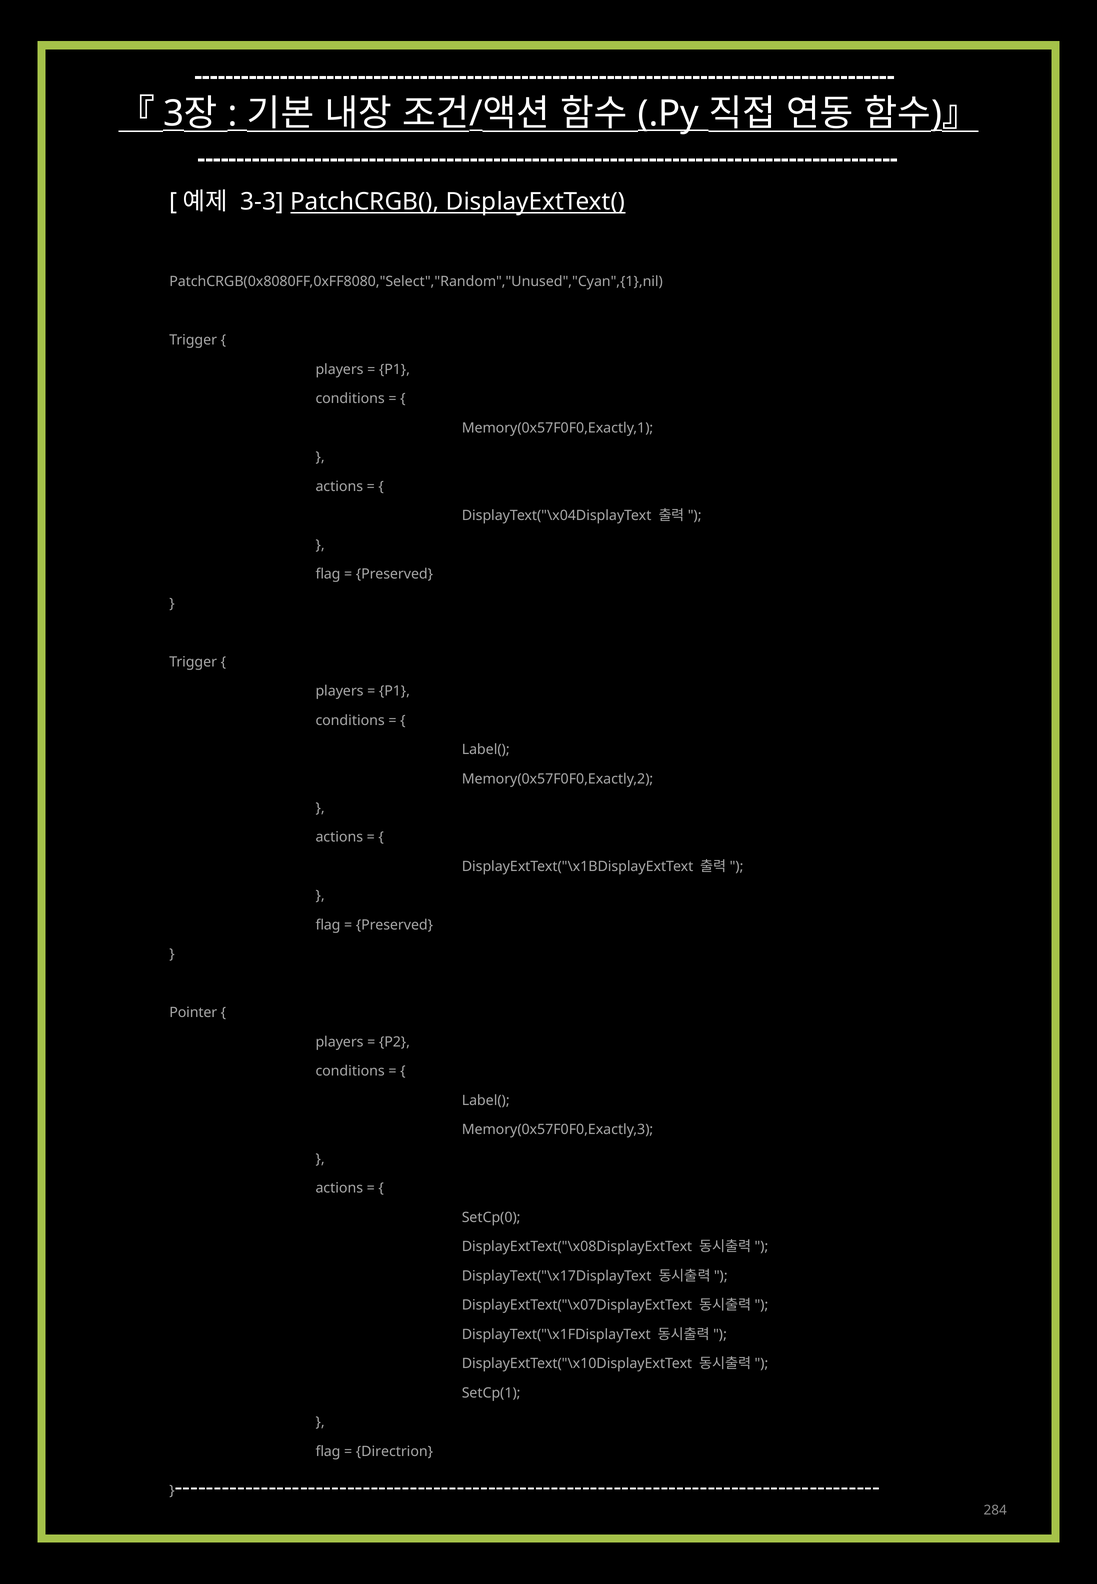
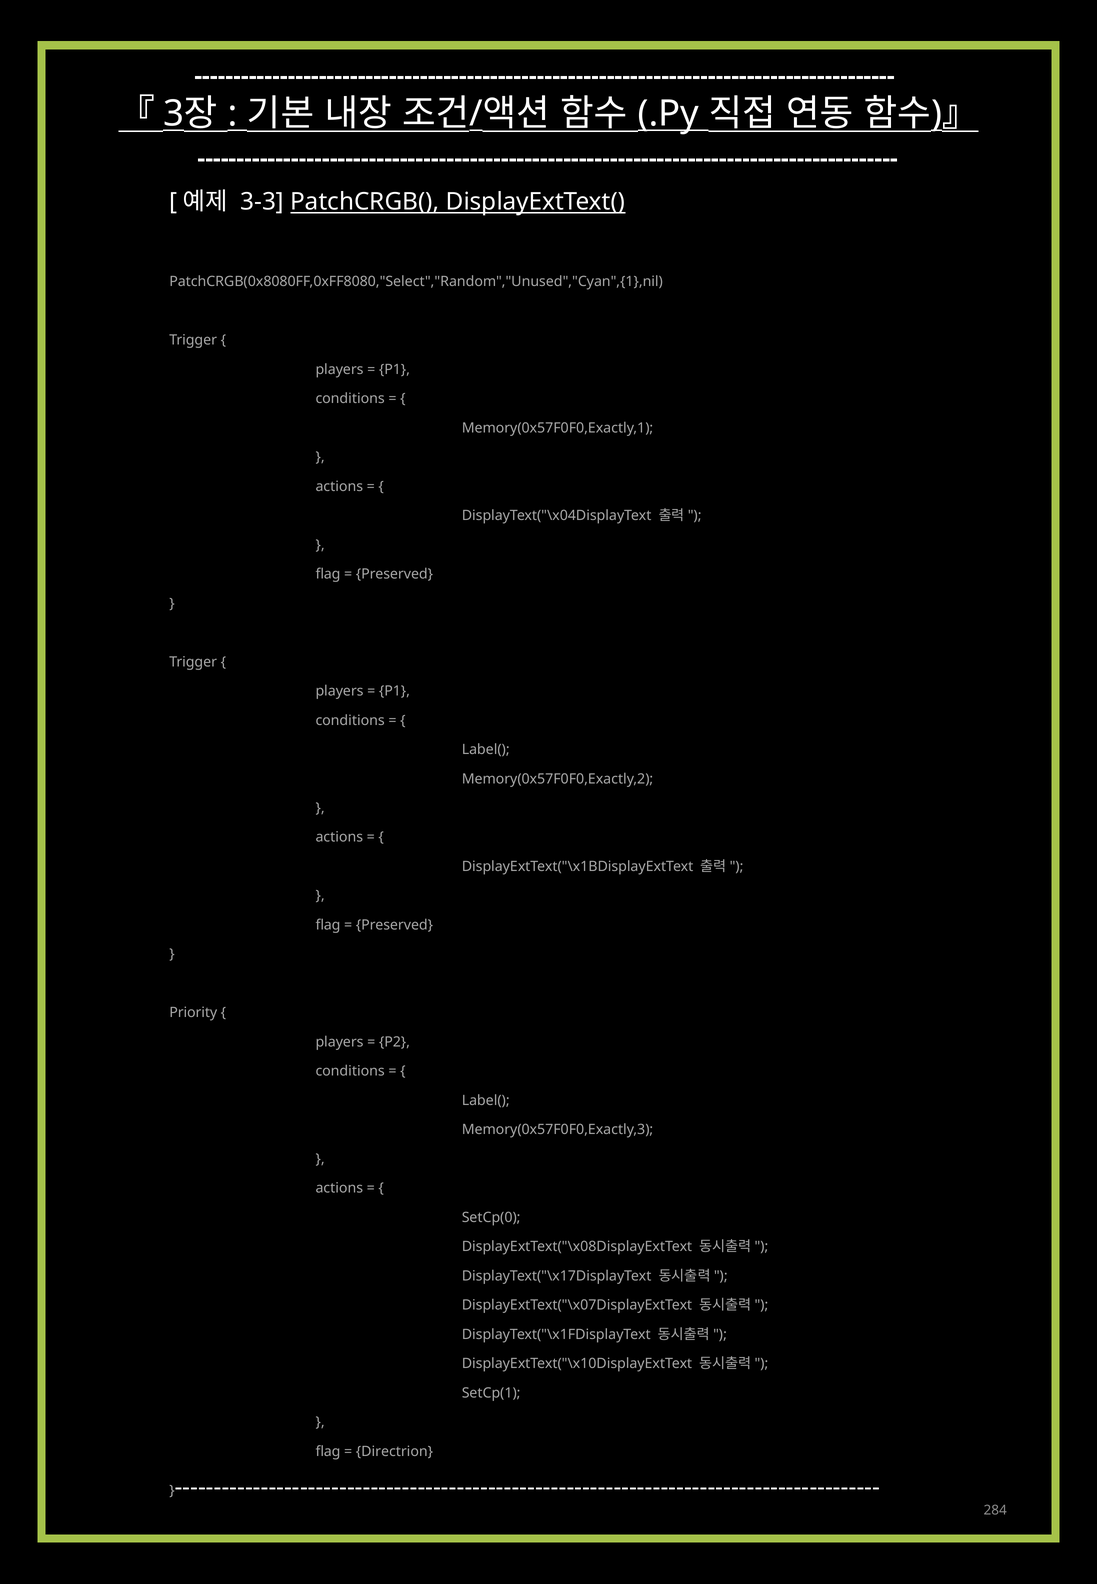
Pointer: Pointer -> Priority (193, 1013)
